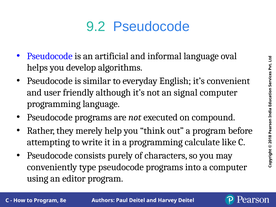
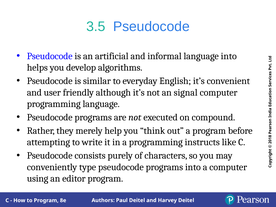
9.2: 9.2 -> 3.5 (96, 27)
language oval: oval -> into (229, 56)
calculate: calculate -> instructs (202, 142)
